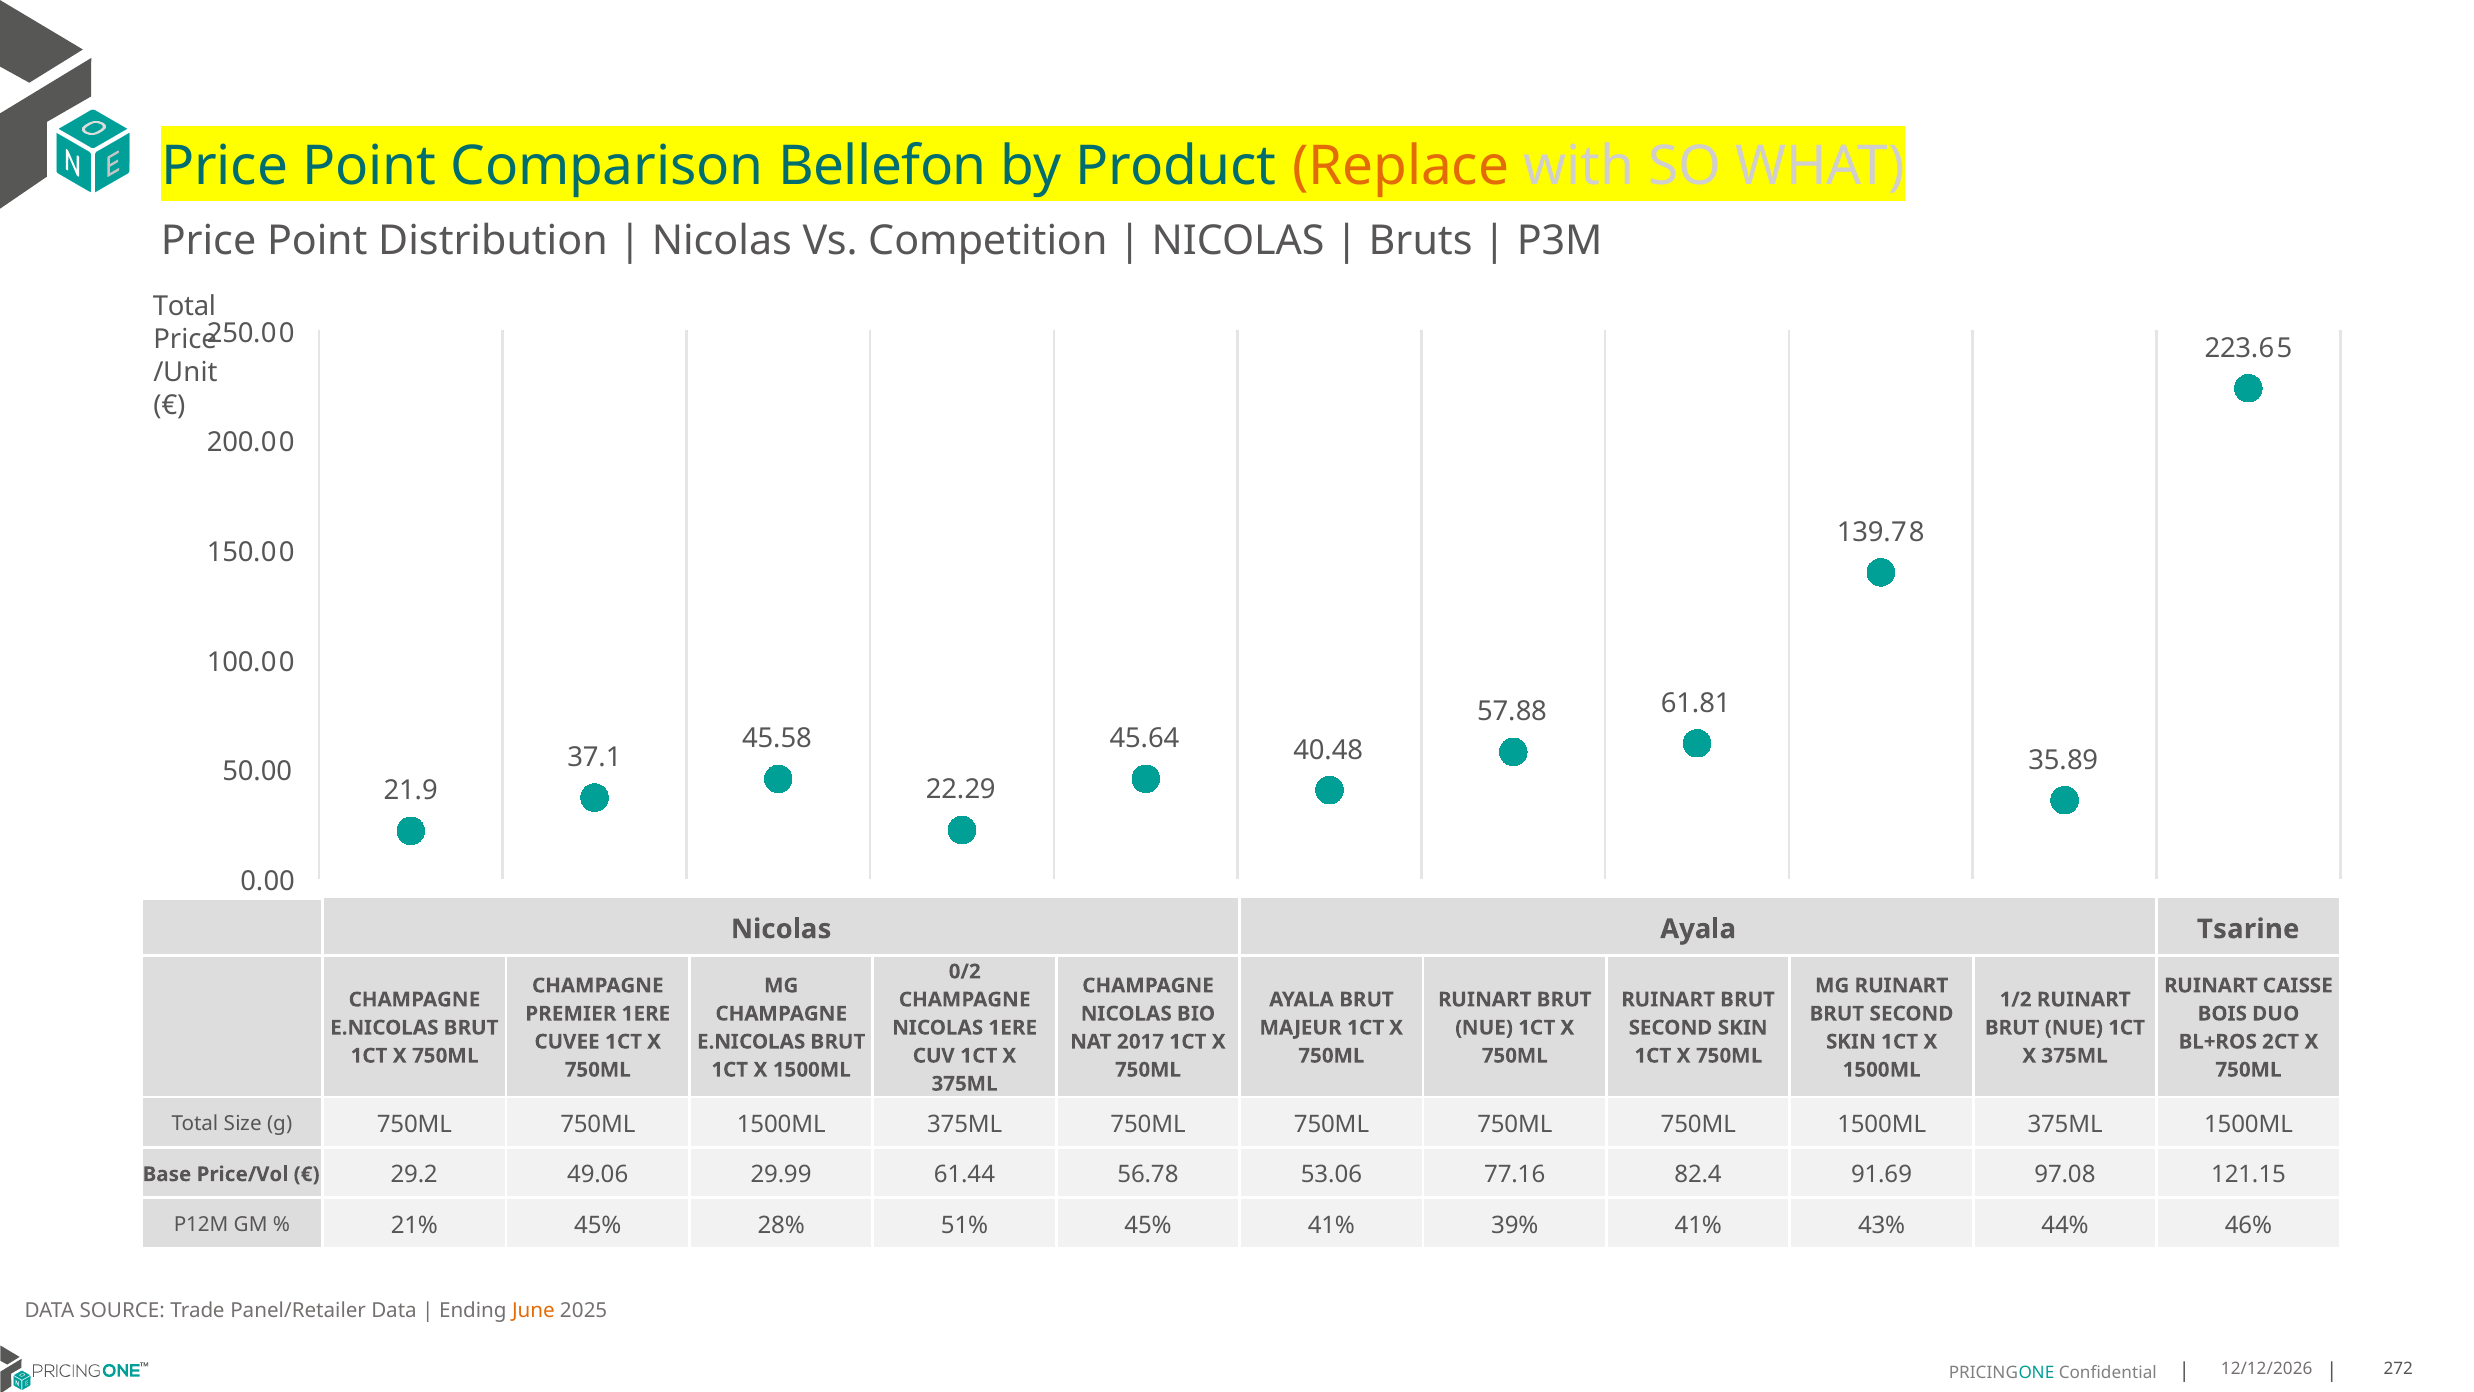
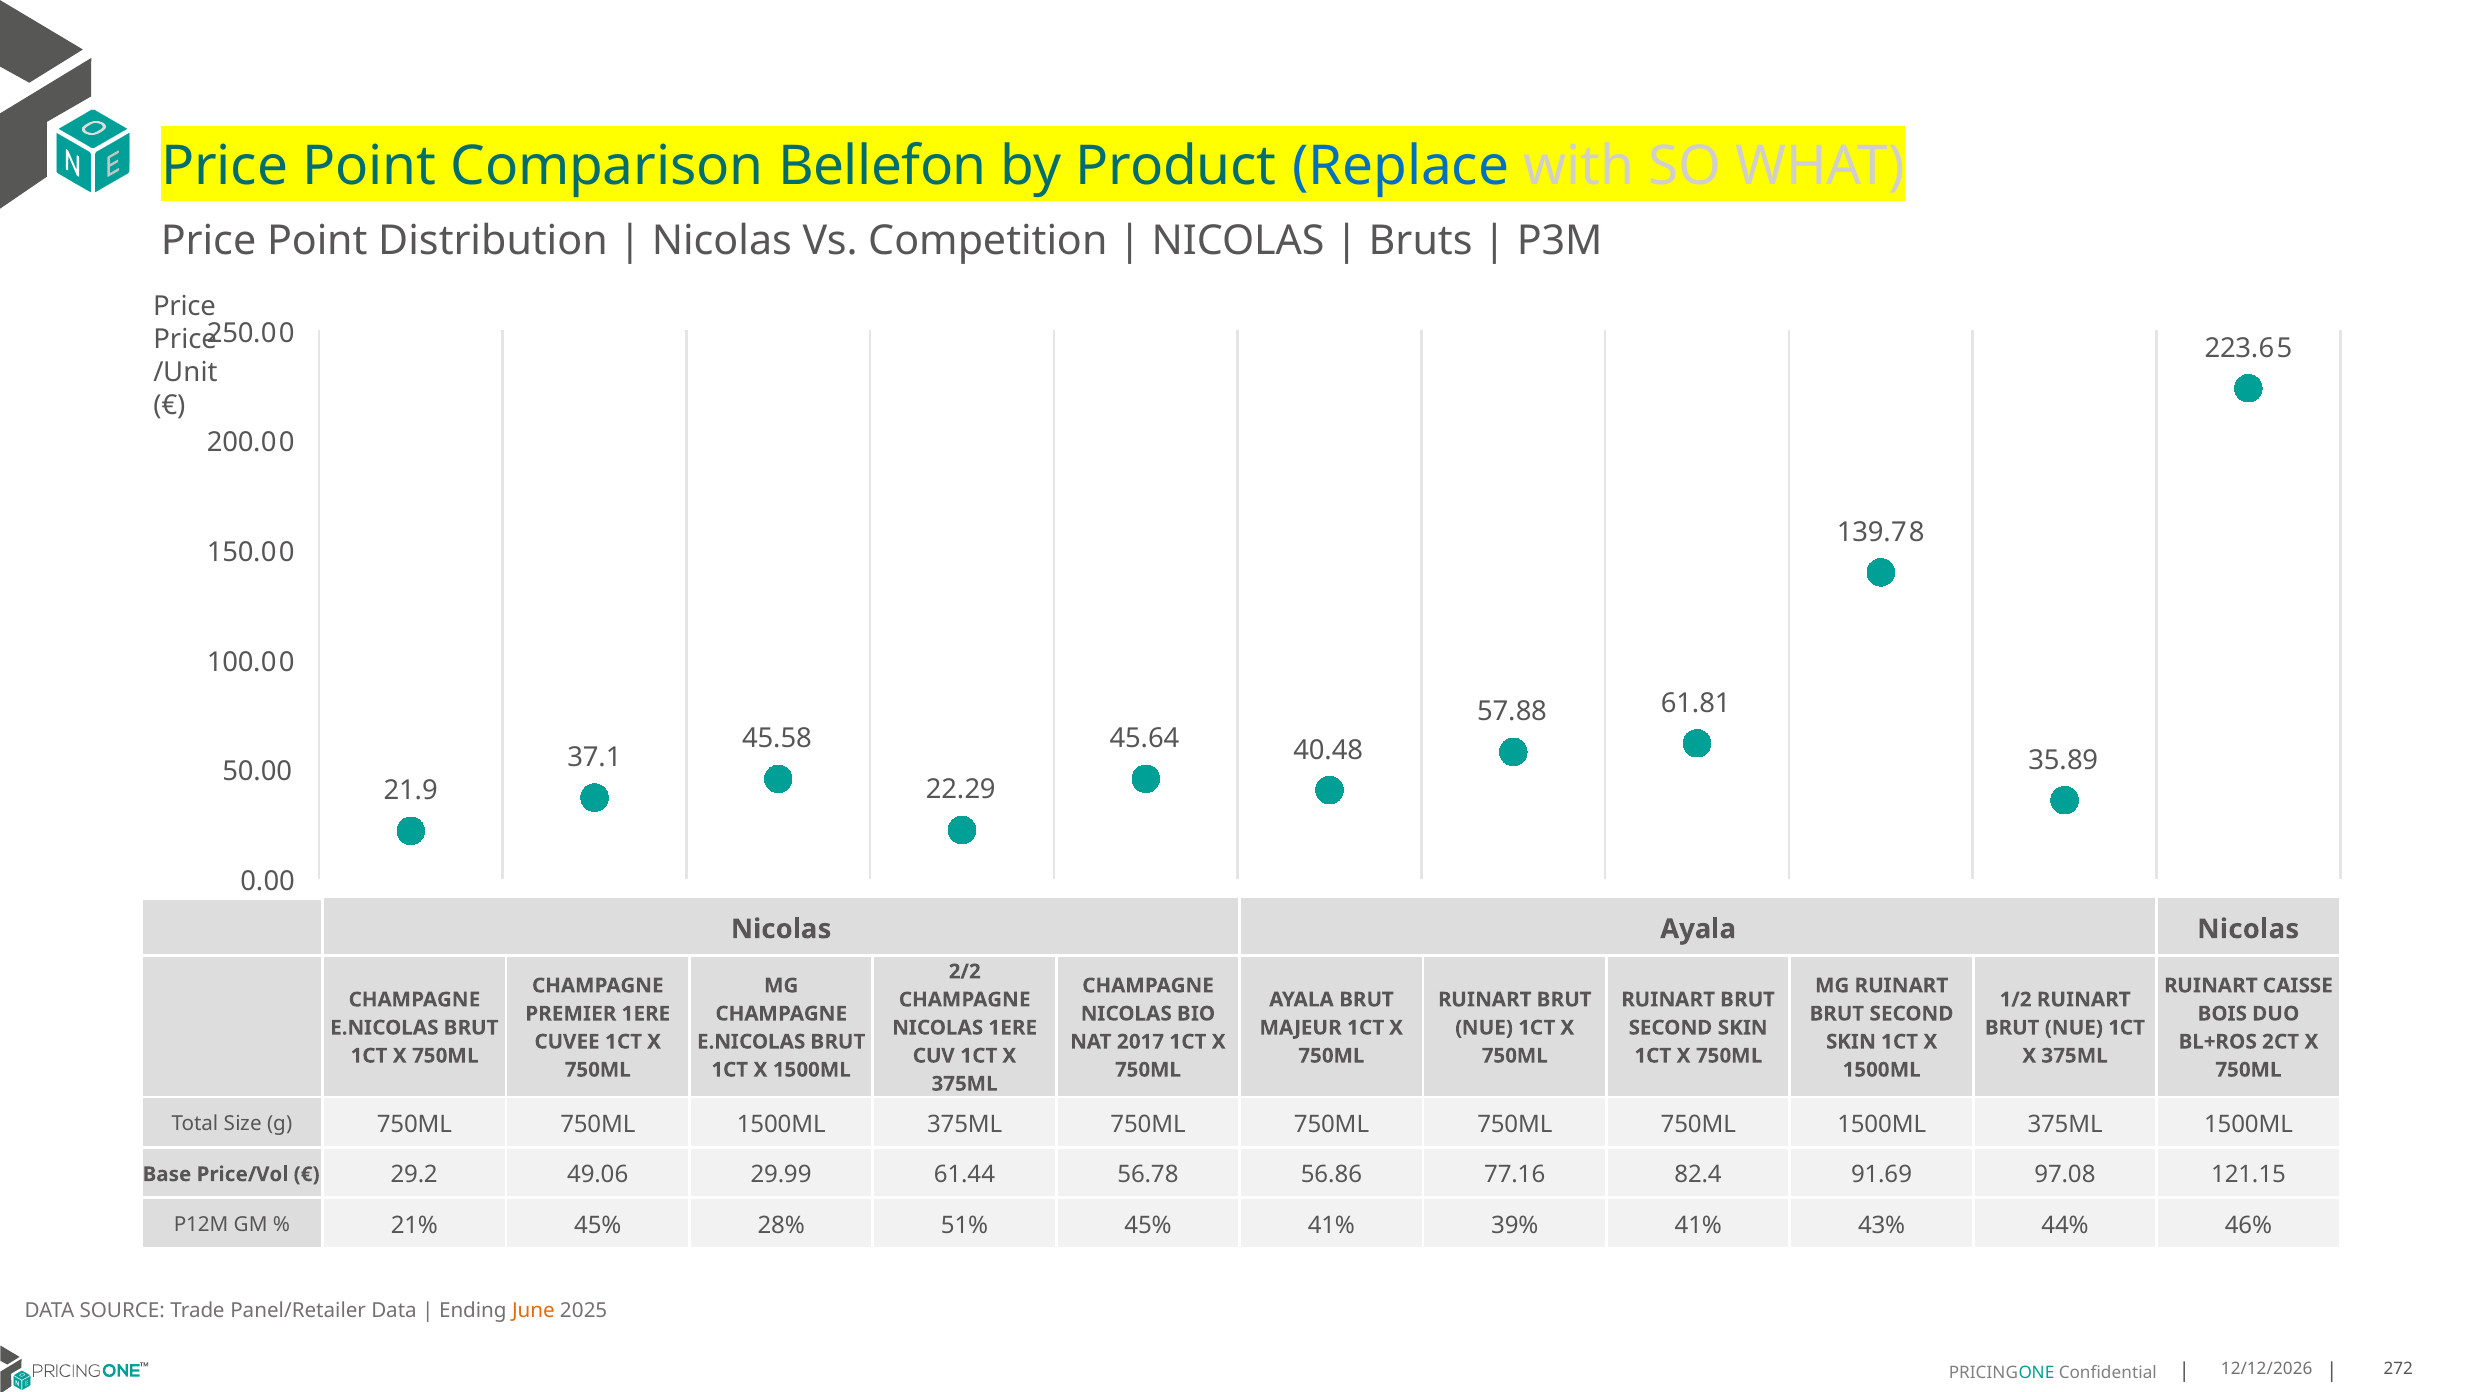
Replace colour: orange -> blue (1401, 166)
Total: Total -> Price (184, 307)
Ayala Tsarine: Tsarine -> Nicolas (2248, 929)
0/2: 0/2 -> 2/2 (965, 971)
53.06: 53.06 -> 56.86 (1331, 1174)
